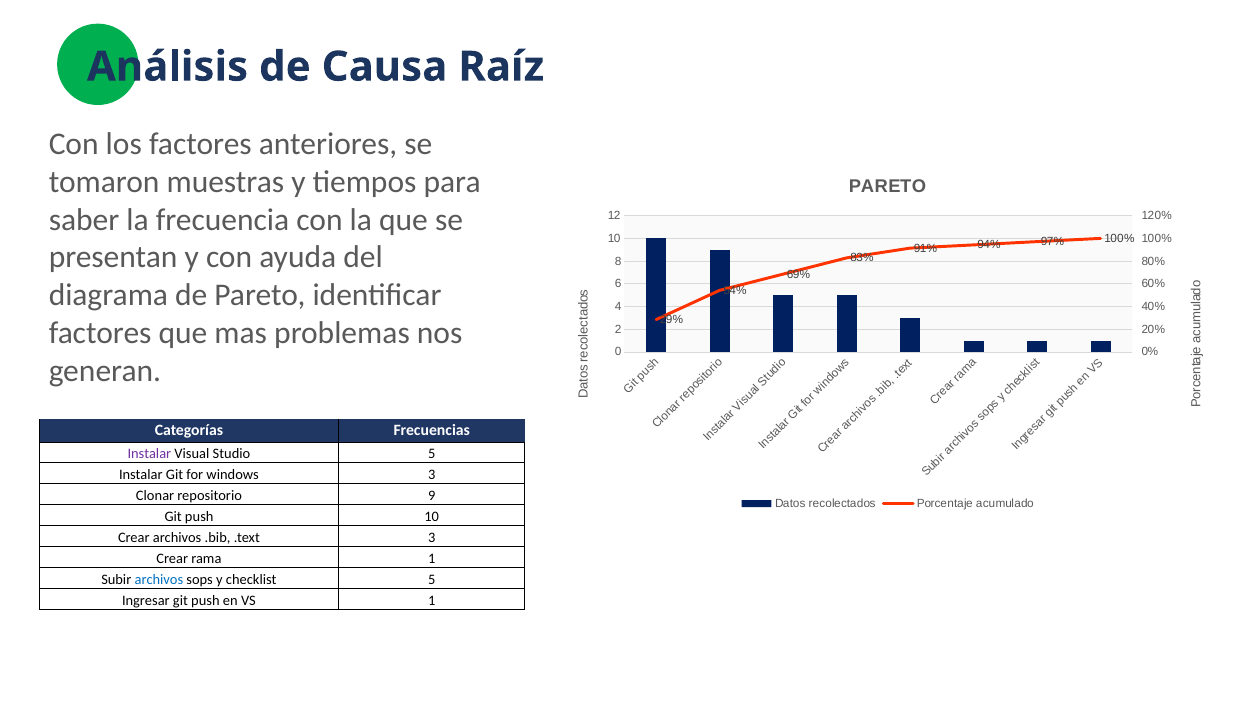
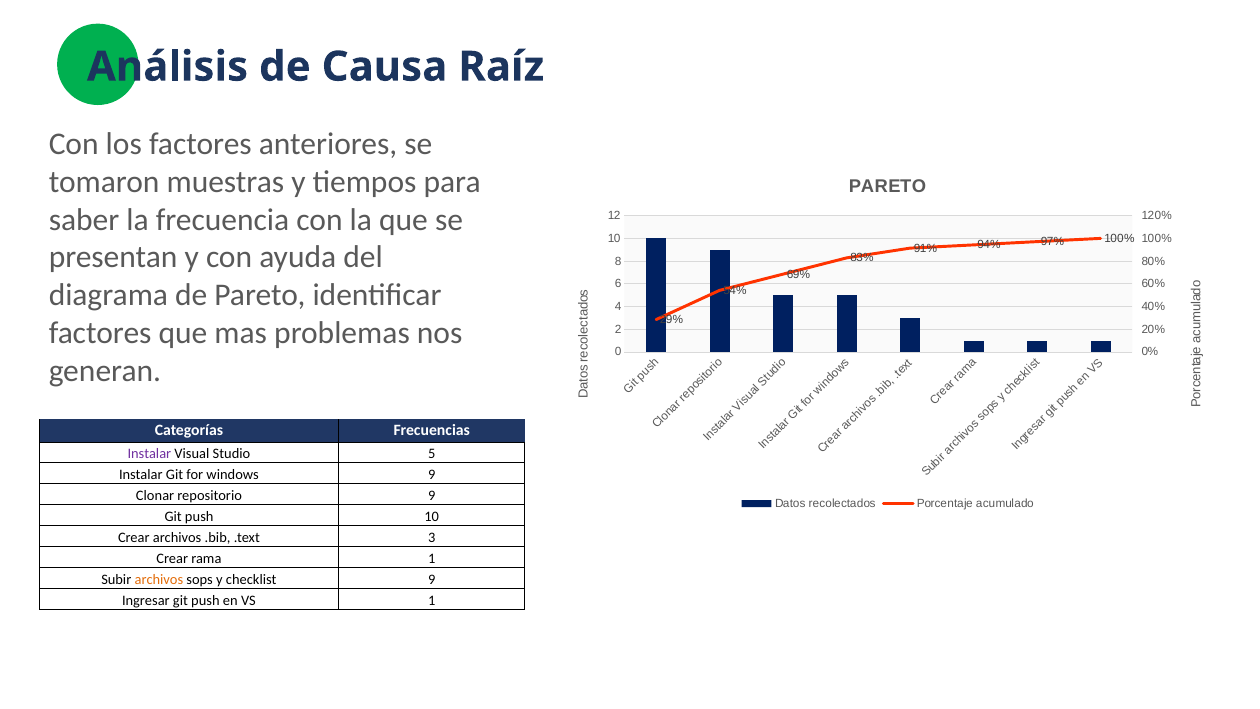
windows 3: 3 -> 9 (432, 475)
archivos colour: blue -> orange (159, 580)
checklist 5: 5 -> 9 (432, 580)
